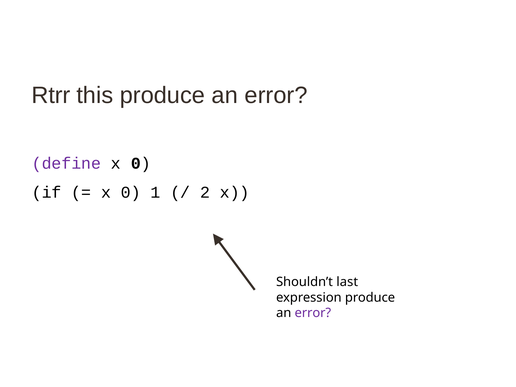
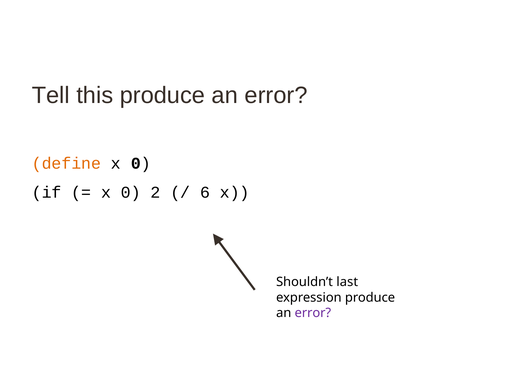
Rtrr: Rtrr -> Tell (51, 95)
define colour: purple -> orange (66, 164)
1: 1 -> 2 (155, 193)
2: 2 -> 6 (205, 193)
